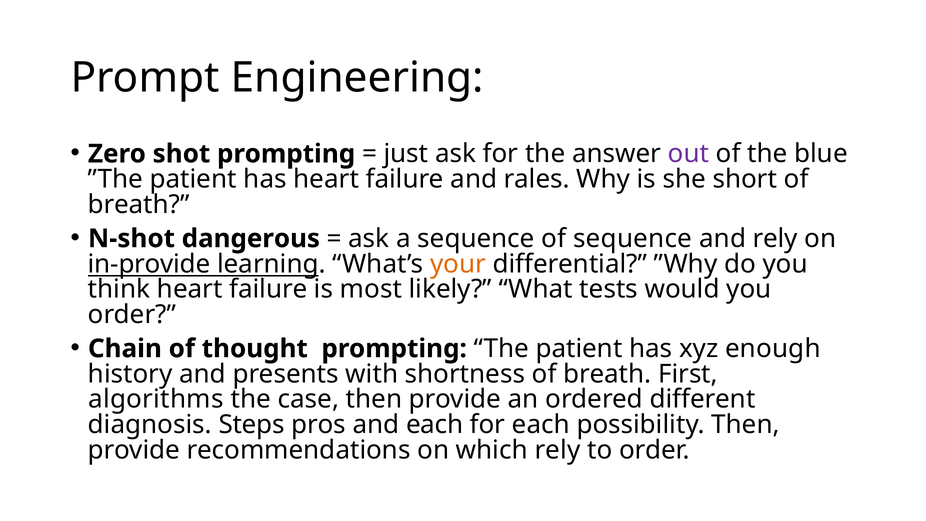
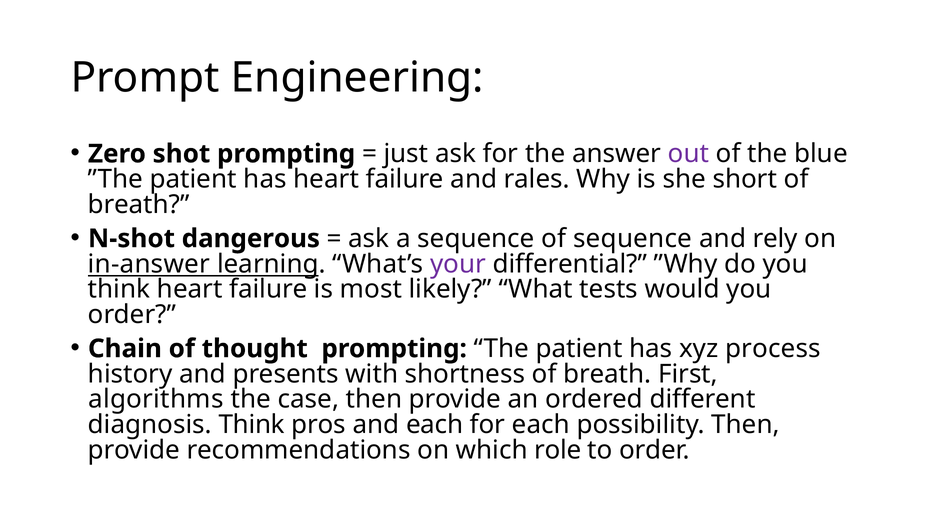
in-provide: in-provide -> in-answer (149, 264)
your colour: orange -> purple (458, 264)
enough: enough -> process (773, 349)
diagnosis Steps: Steps -> Think (252, 425)
which rely: rely -> role (558, 450)
